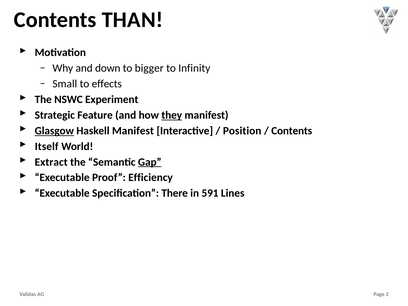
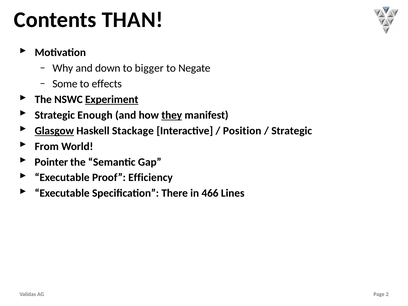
Infinity: Infinity -> Negate (194, 68)
Small: Small -> Some (65, 84)
Experiment underline: none -> present (112, 99)
Feature: Feature -> Enough (95, 115)
Haskell Manifest: Manifest -> Stackage (133, 131)
Contents: Contents -> Strategic (292, 131)
Itself: Itself -> From (47, 146)
Extract: Extract -> Pointer (51, 162)
Gap underline: present -> none (150, 162)
591: 591 -> 466 (210, 193)
